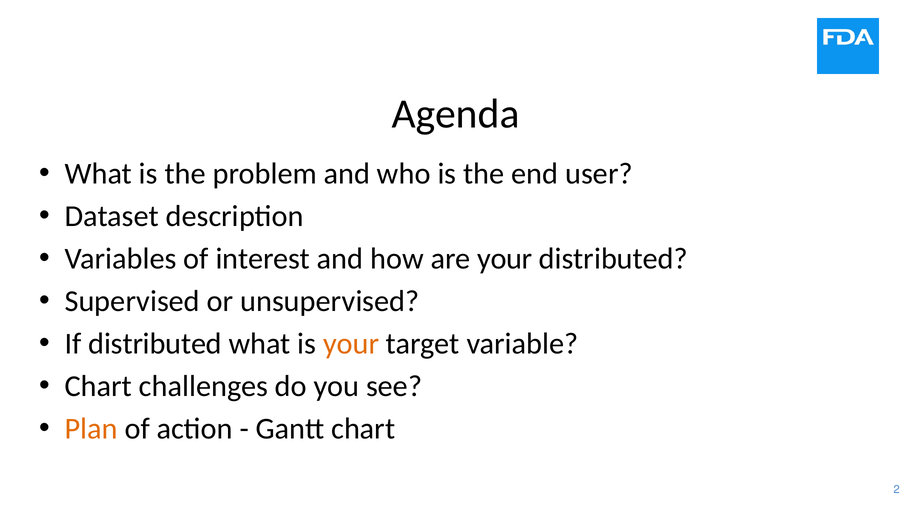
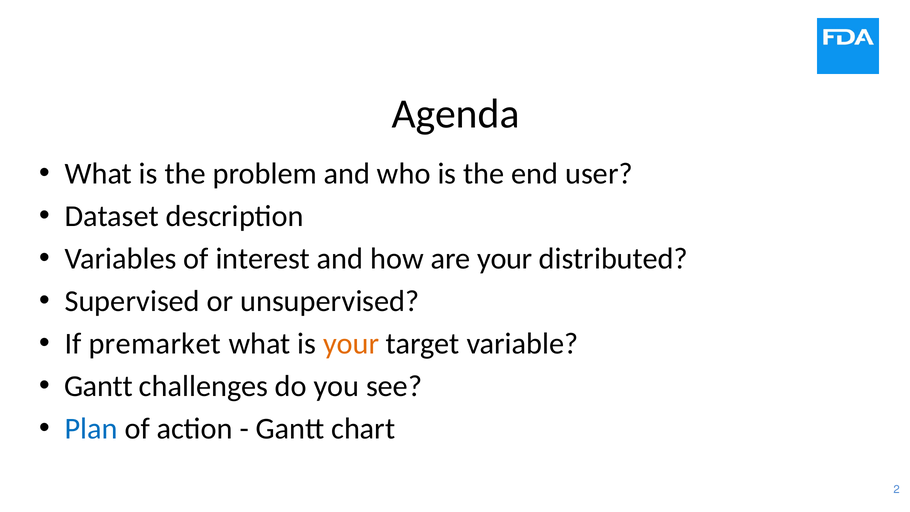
If distributed: distributed -> premarket (155, 344)
Chart: Chart -> Gantt (98, 386)
Plan colour: orange -> blue (91, 429)
